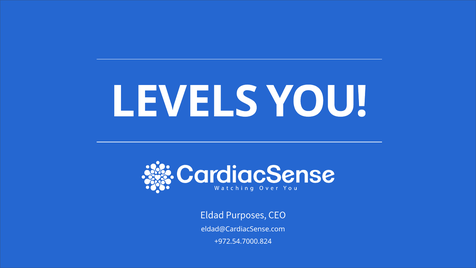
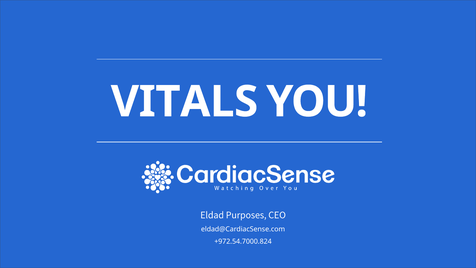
LEVELS: LEVELS -> VITALS (184, 102)
